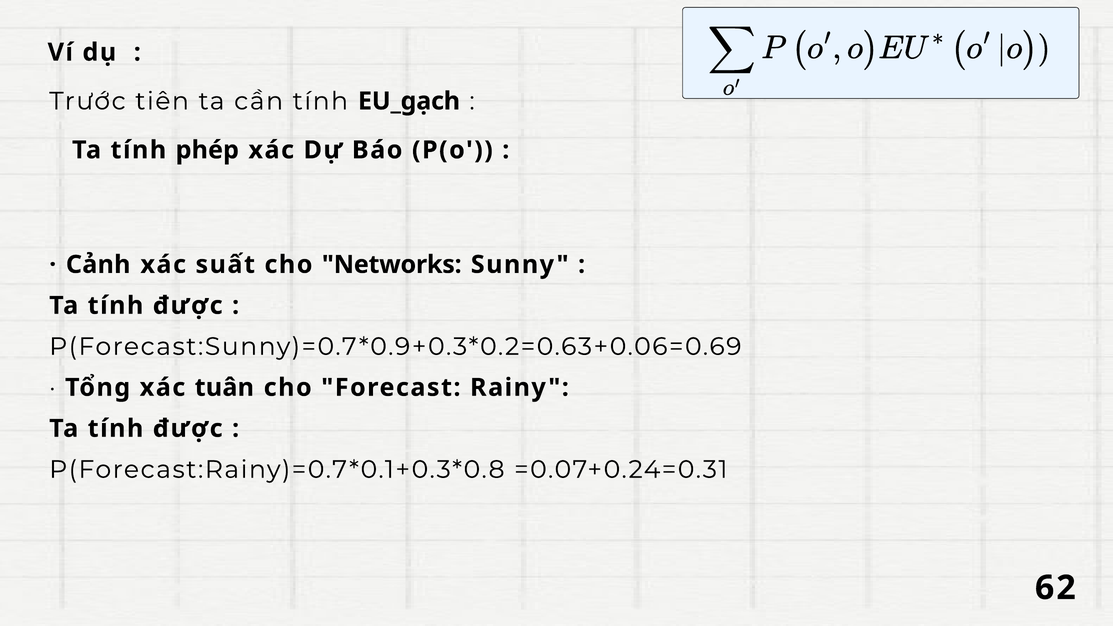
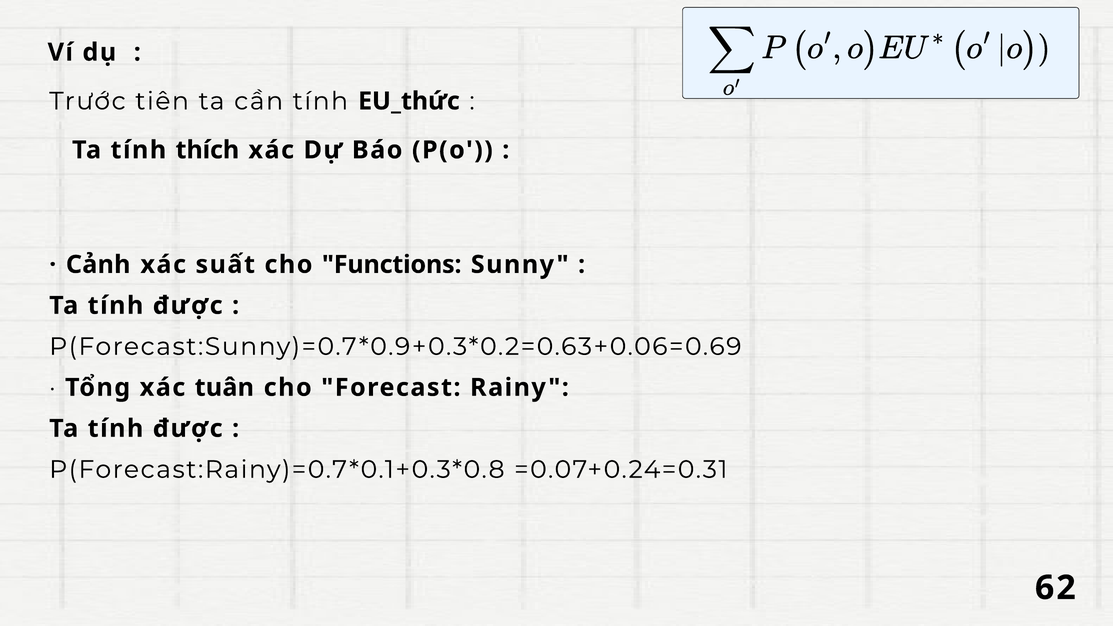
EU_gạch: EU_gạch -> EU_thức (409, 101)
phép: phép -> thích (207, 150)
Networks: Networks -> Functions (392, 265)
